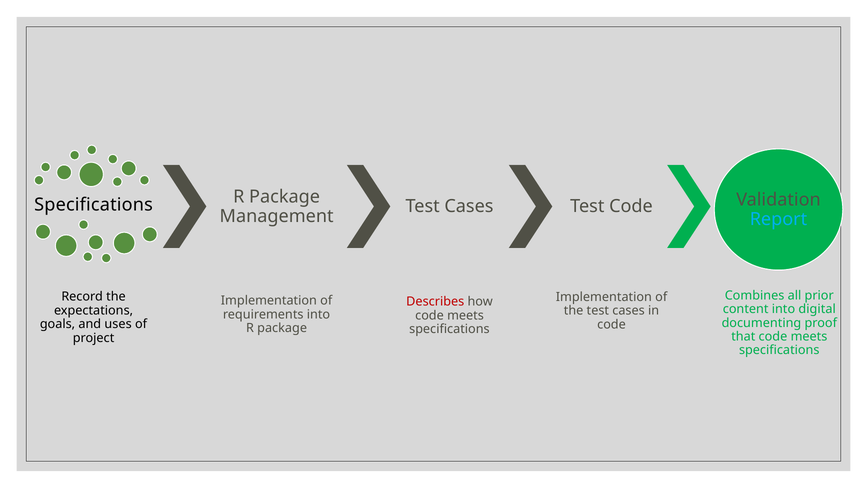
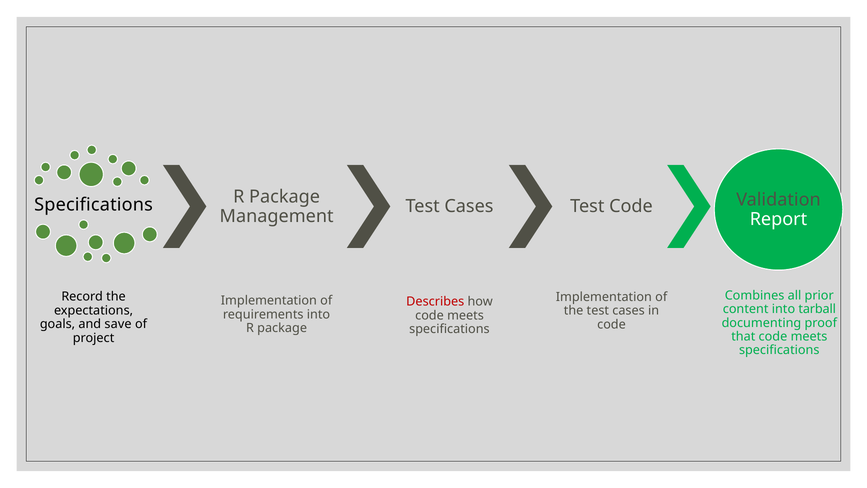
Report colour: light blue -> white (778, 219)
digital: digital -> tarball (817, 309)
uses: uses -> save (118, 324)
